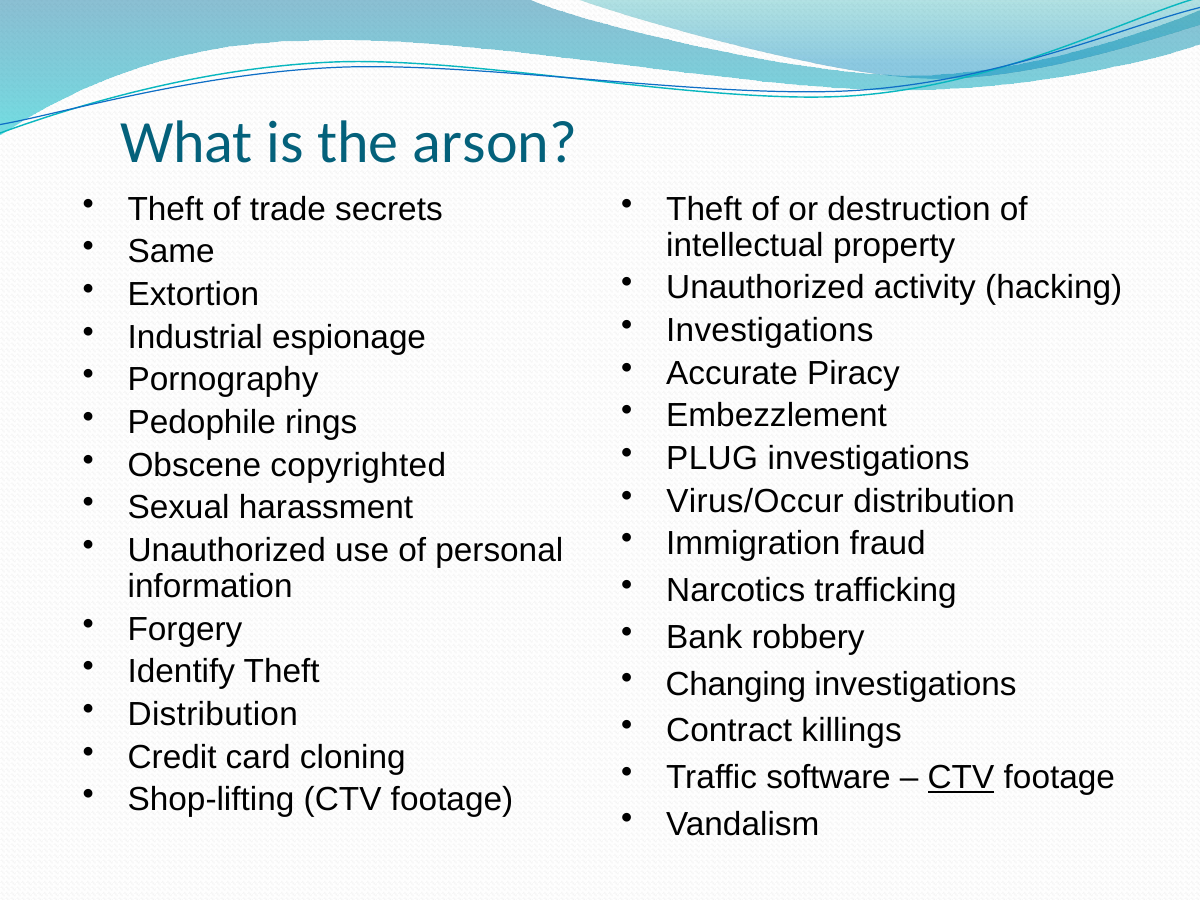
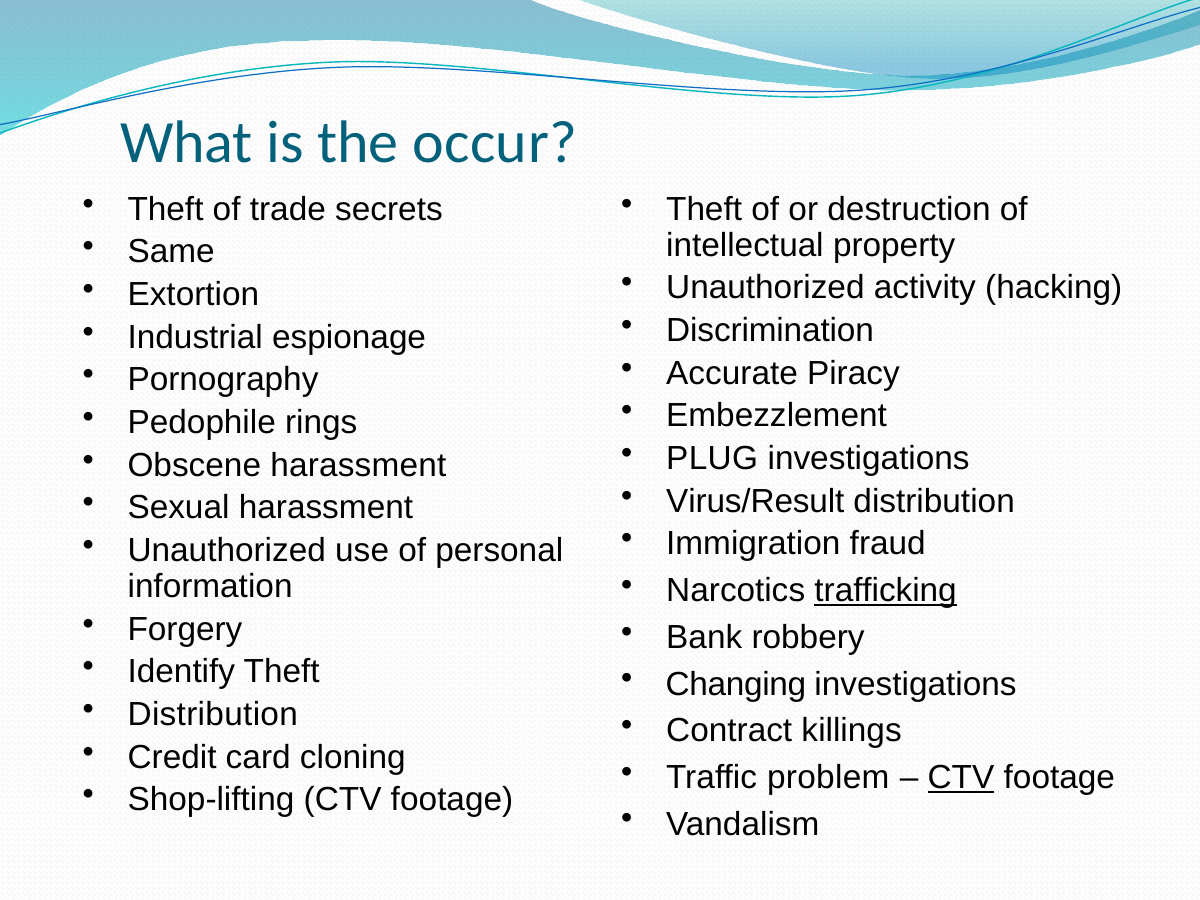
arson: arson -> occur (495, 142)
Investigations: Investigations -> Discrimination (770, 330)
Obscene copyrighted: copyrighted -> harassment (358, 465)
Virus/Occur: Virus/Occur -> Virus/Result (755, 501)
trafficking underline: none -> present (886, 591)
software: software -> problem (828, 778)
